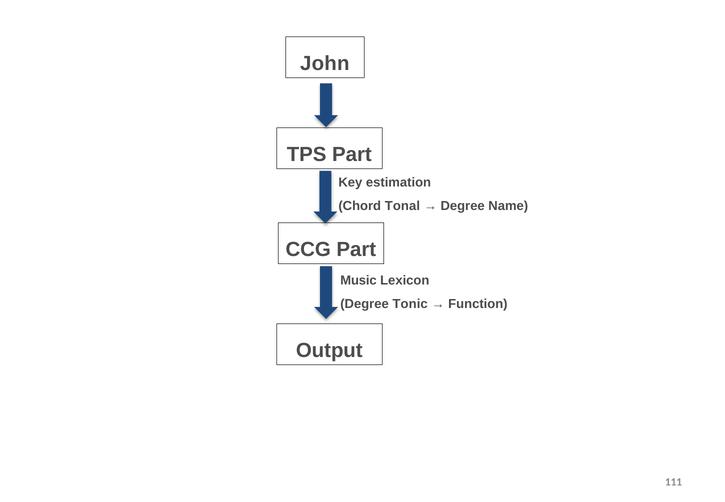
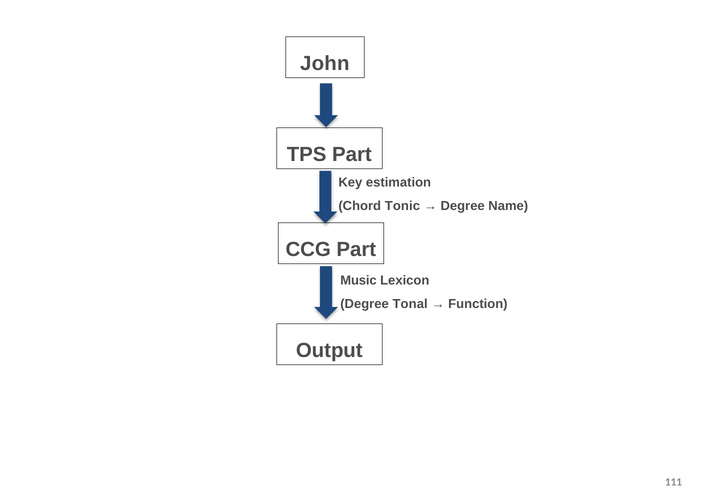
Tonal: Tonal -> Tonic (402, 206)
Tonic: Tonic -> Tonal (410, 304)
